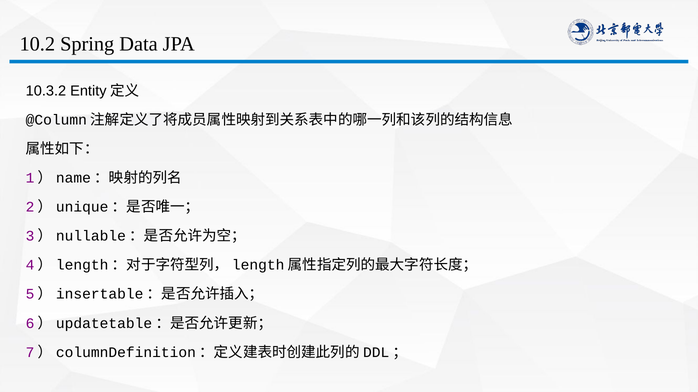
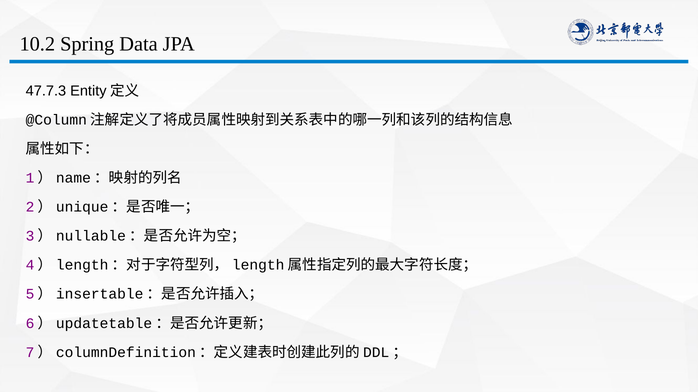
10.3.2: 10.3.2 -> 47.7.3 (46, 91)
